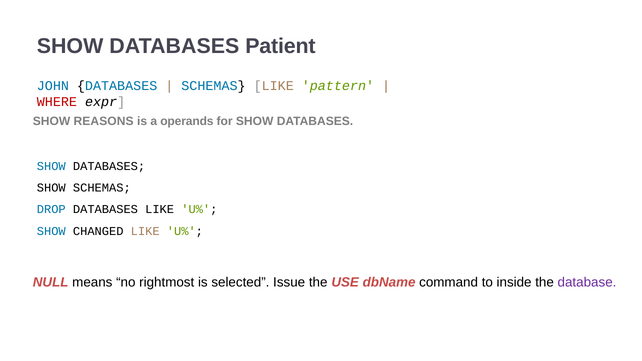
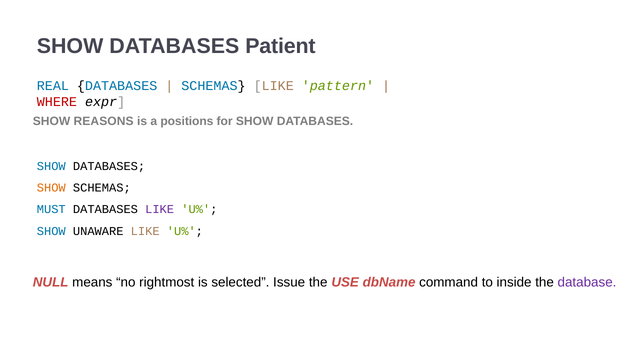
JOHN: JOHN -> REAL (53, 86)
operands: operands -> positions (187, 121)
SHOW colour: black -> orange (51, 188)
DROP: DROP -> MUST (51, 209)
LIKE colour: black -> purple (160, 209)
CHANGED: CHANGED -> UNAWARE (98, 231)
